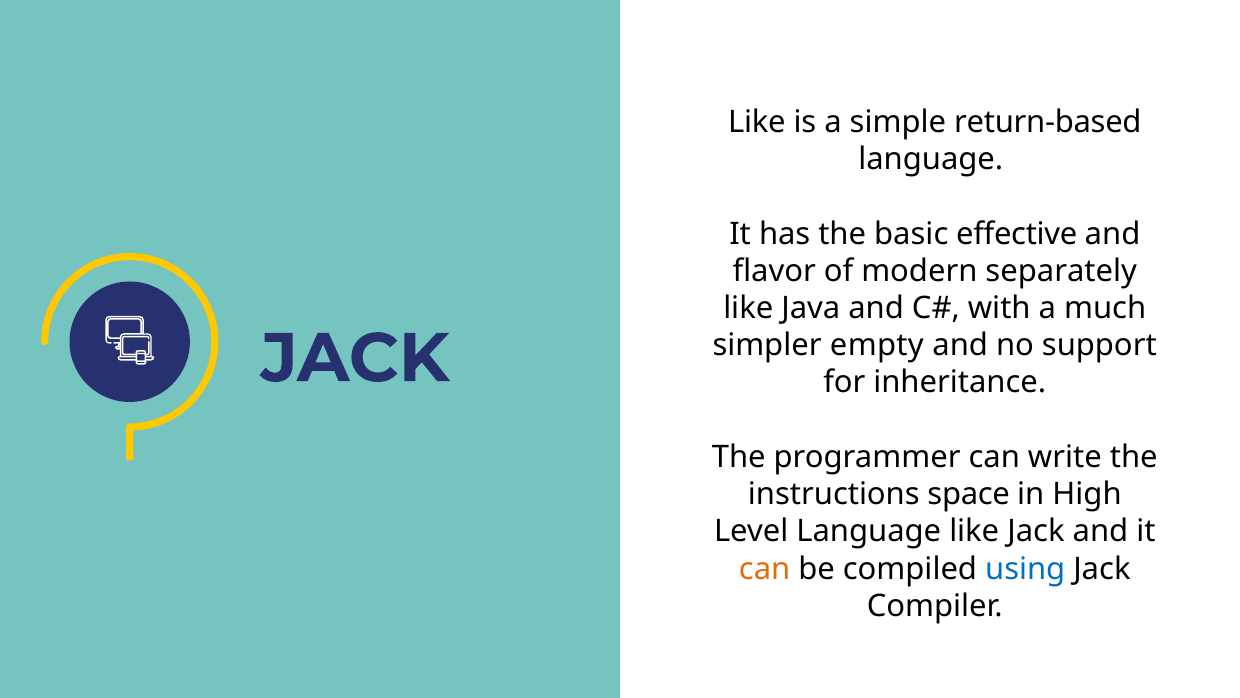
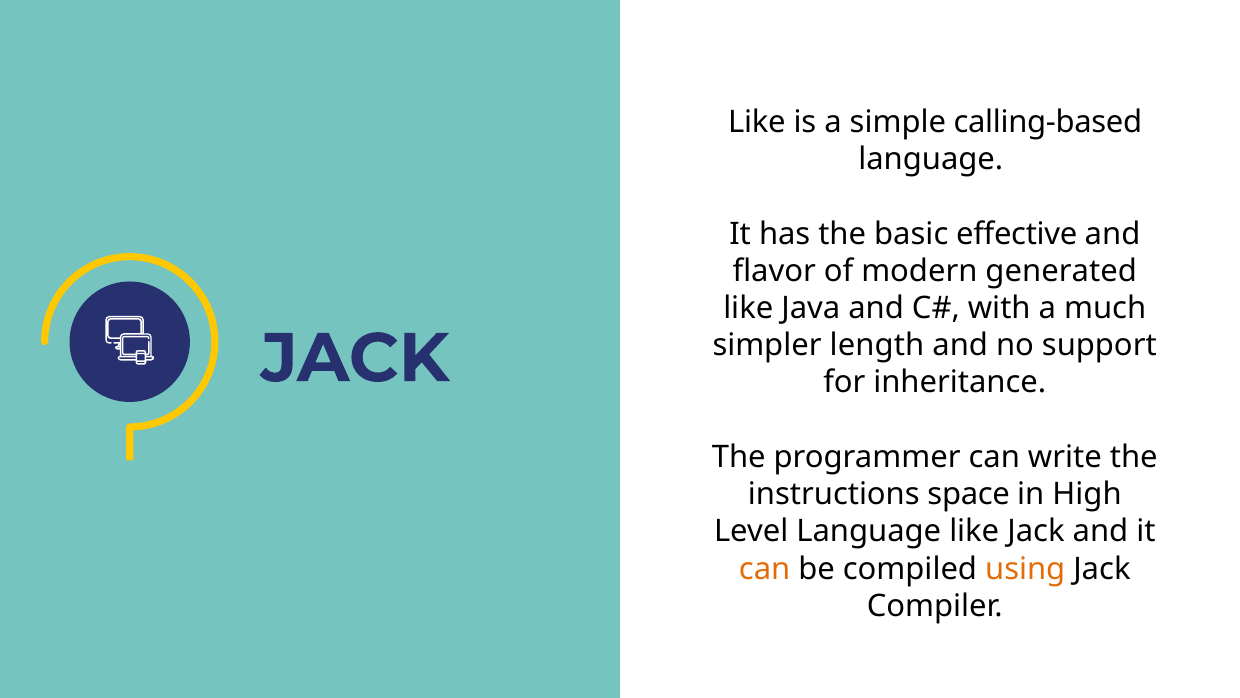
return-based: return-based -> calling-based (1048, 122)
separately: separately -> generated (1061, 271)
empty: empty -> length (877, 345)
using colour: blue -> orange (1025, 568)
